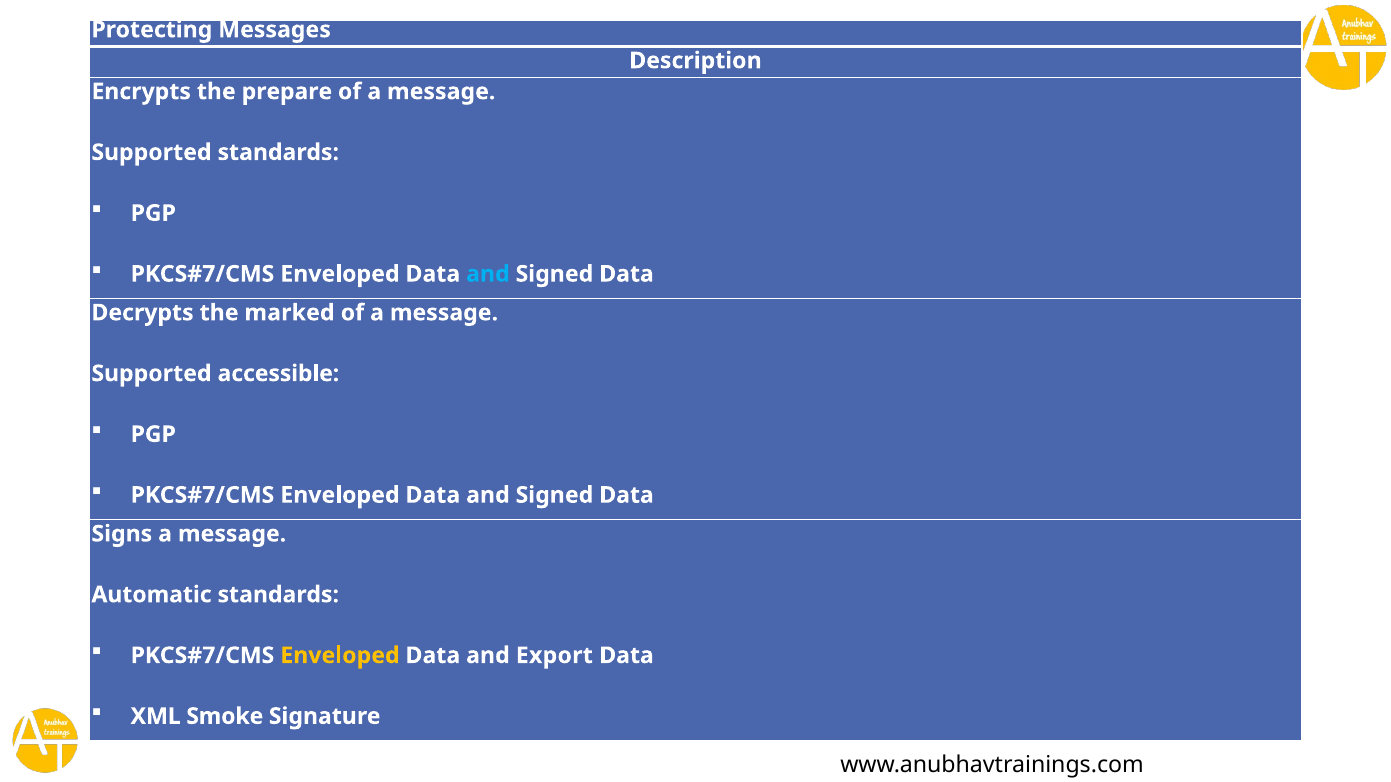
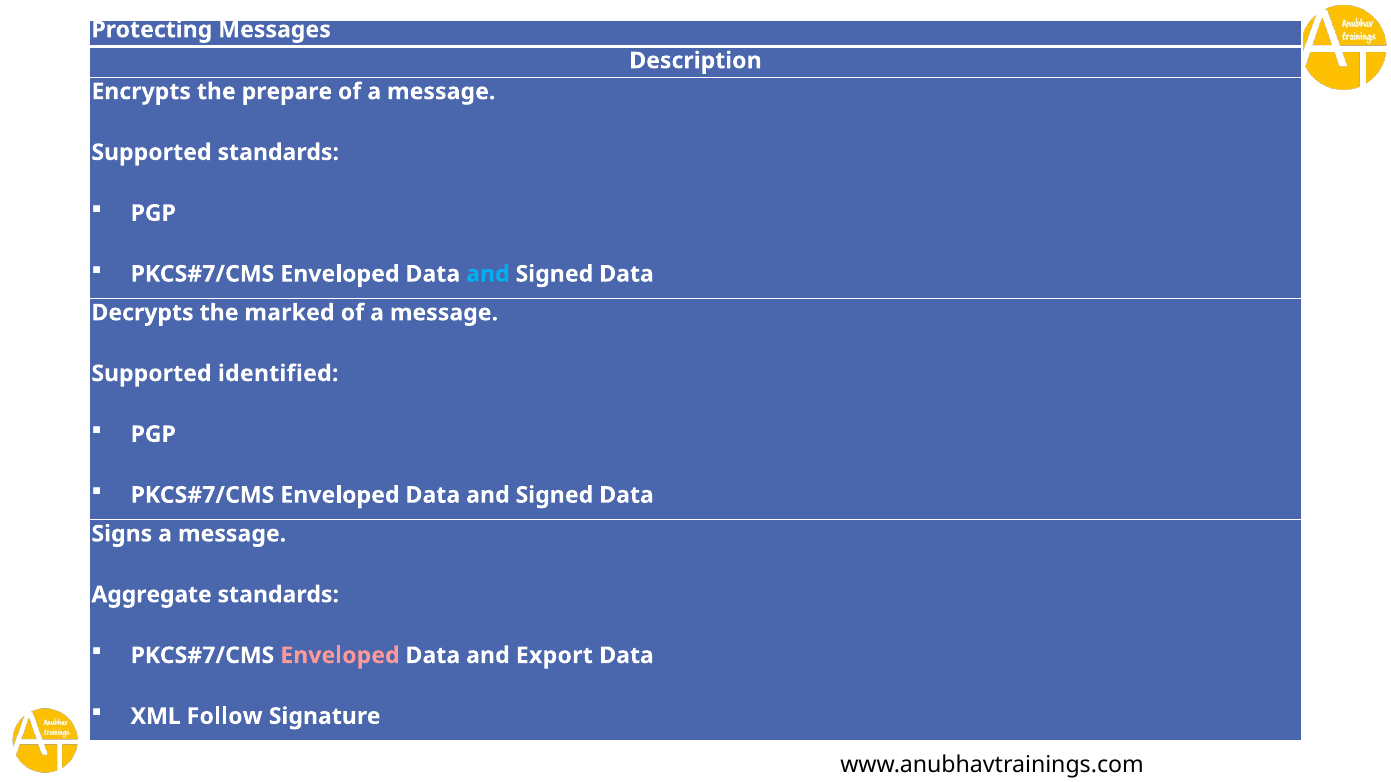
accessible: accessible -> identified (278, 374)
Automatic: Automatic -> Aggregate (152, 595)
Enveloped colour: yellow -> pink (340, 656)
Smoke: Smoke -> Follow (225, 717)
